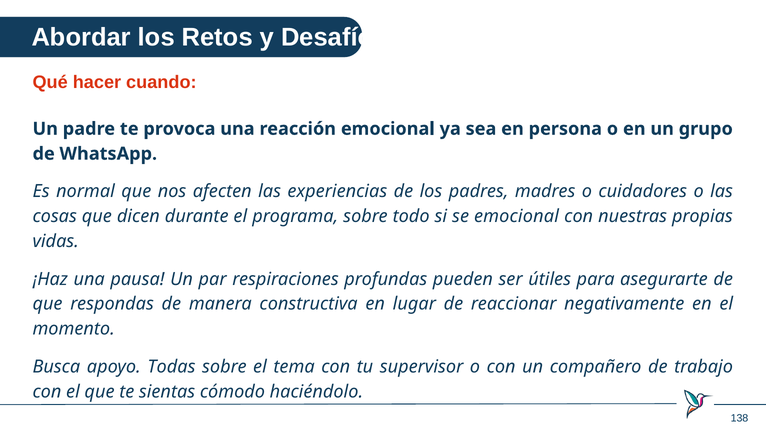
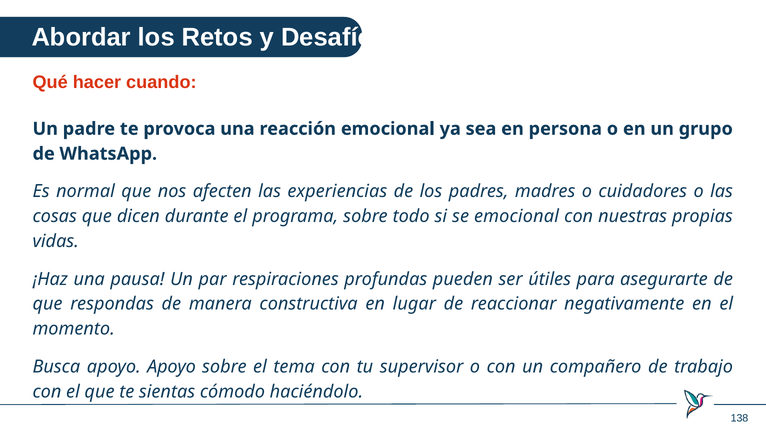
apoyo Todas: Todas -> Apoyo (172, 367)
